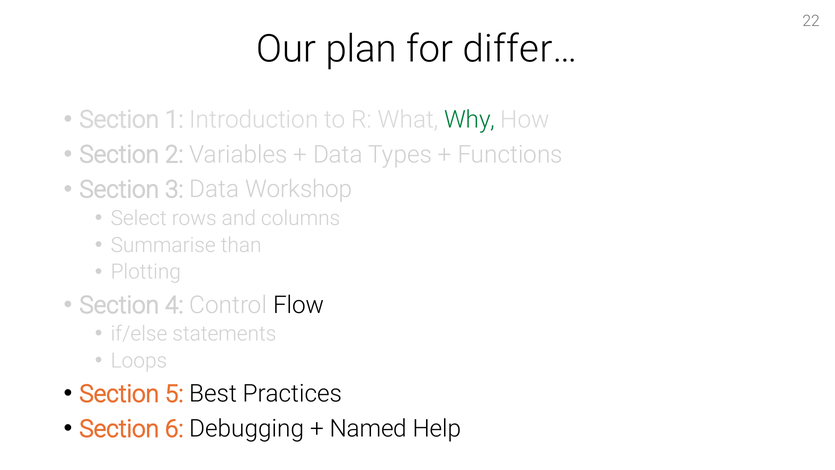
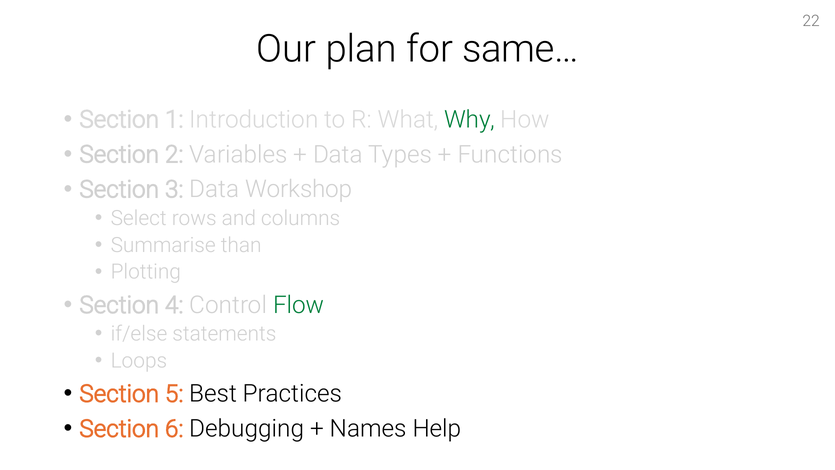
differ…: differ… -> same… (520, 49)
Flow colour: black -> green (299, 305)
Named: Named -> Names (368, 429)
